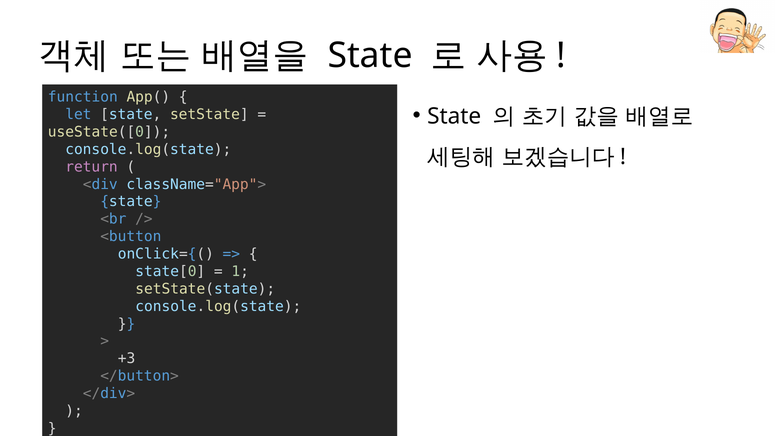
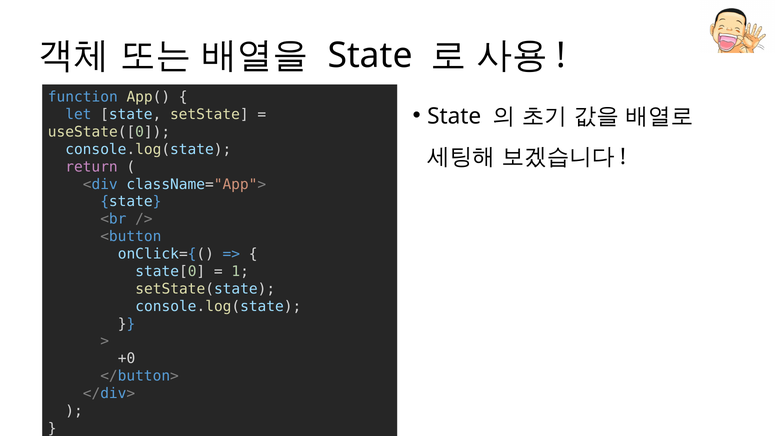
+3: +3 -> +0 (127, 359)
